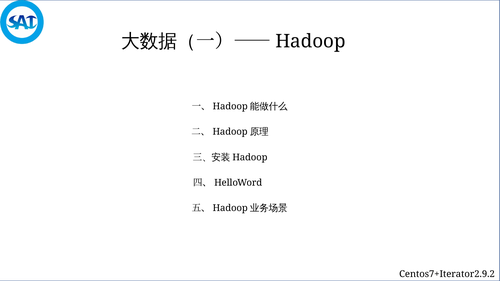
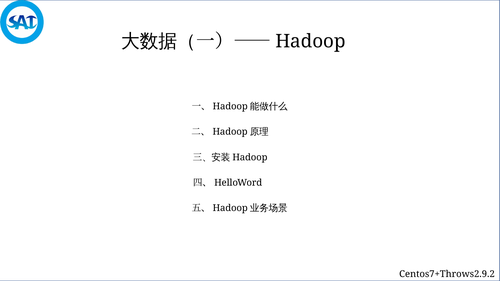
Centos7+Iterator2.9.2: Centos7+Iterator2.9.2 -> Centos7+Throws2.9.2 (447, 274)
